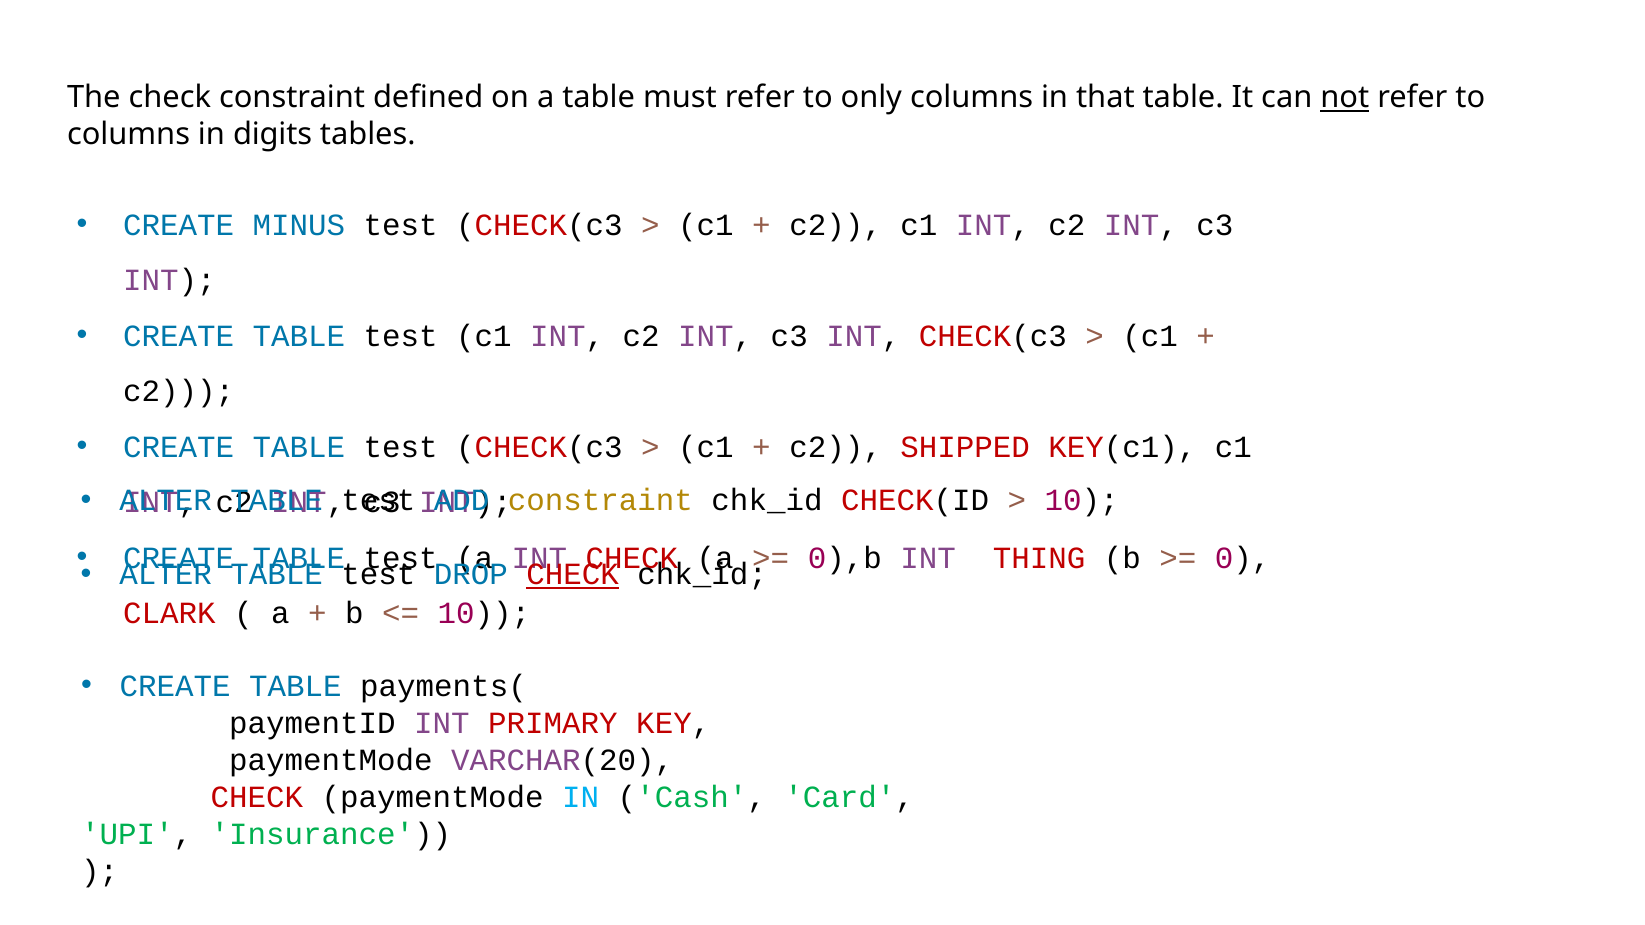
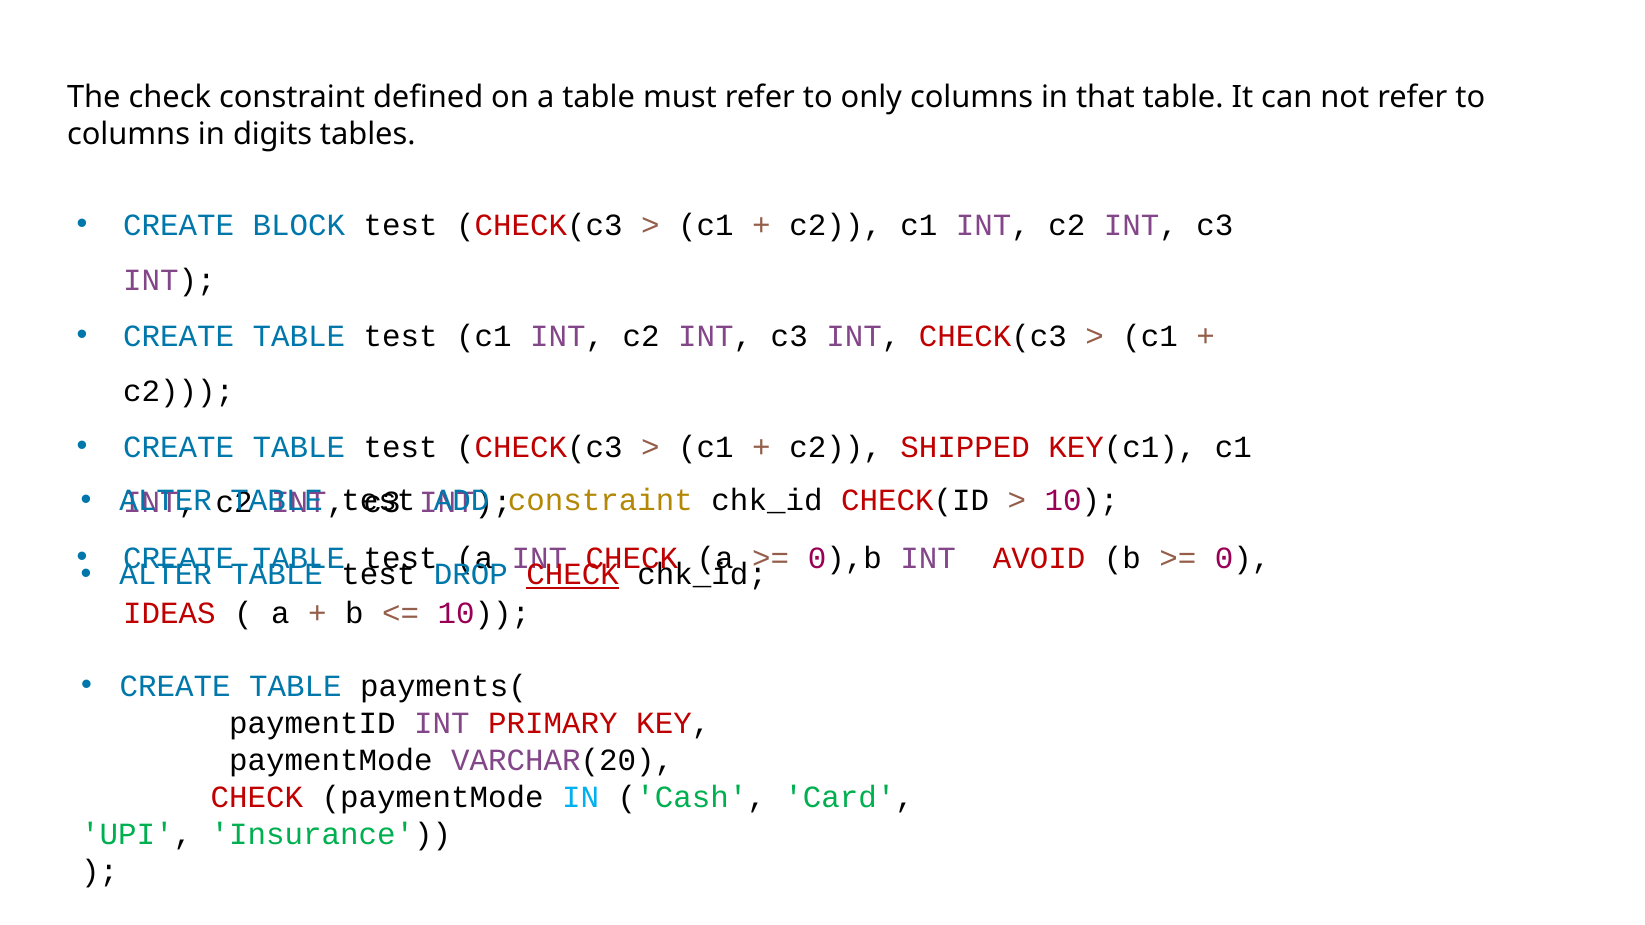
not underline: present -> none (1345, 98)
MINUS: MINUS -> BLOCK (299, 225)
THING: THING -> AVOID (1039, 558)
CLARK: CLARK -> IDEAS (169, 614)
